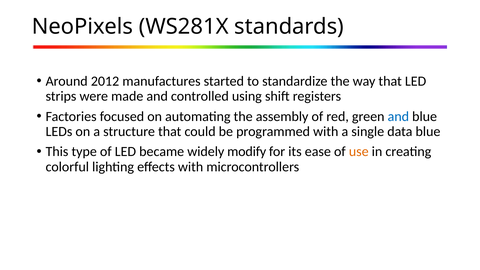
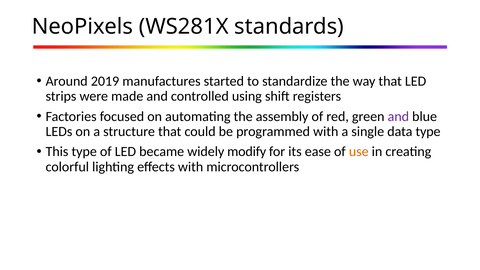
2012: 2012 -> 2019 (105, 81)
and colour: blue -> purple (398, 116)
data blue: blue -> type (428, 132)
